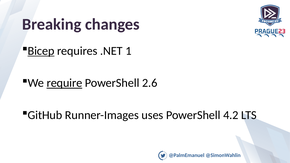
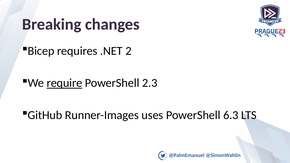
Bicep underline: present -> none (41, 51)
1: 1 -> 2 (128, 51)
2.6: 2.6 -> 2.3 (150, 83)
4.2: 4.2 -> 6.3 (231, 115)
